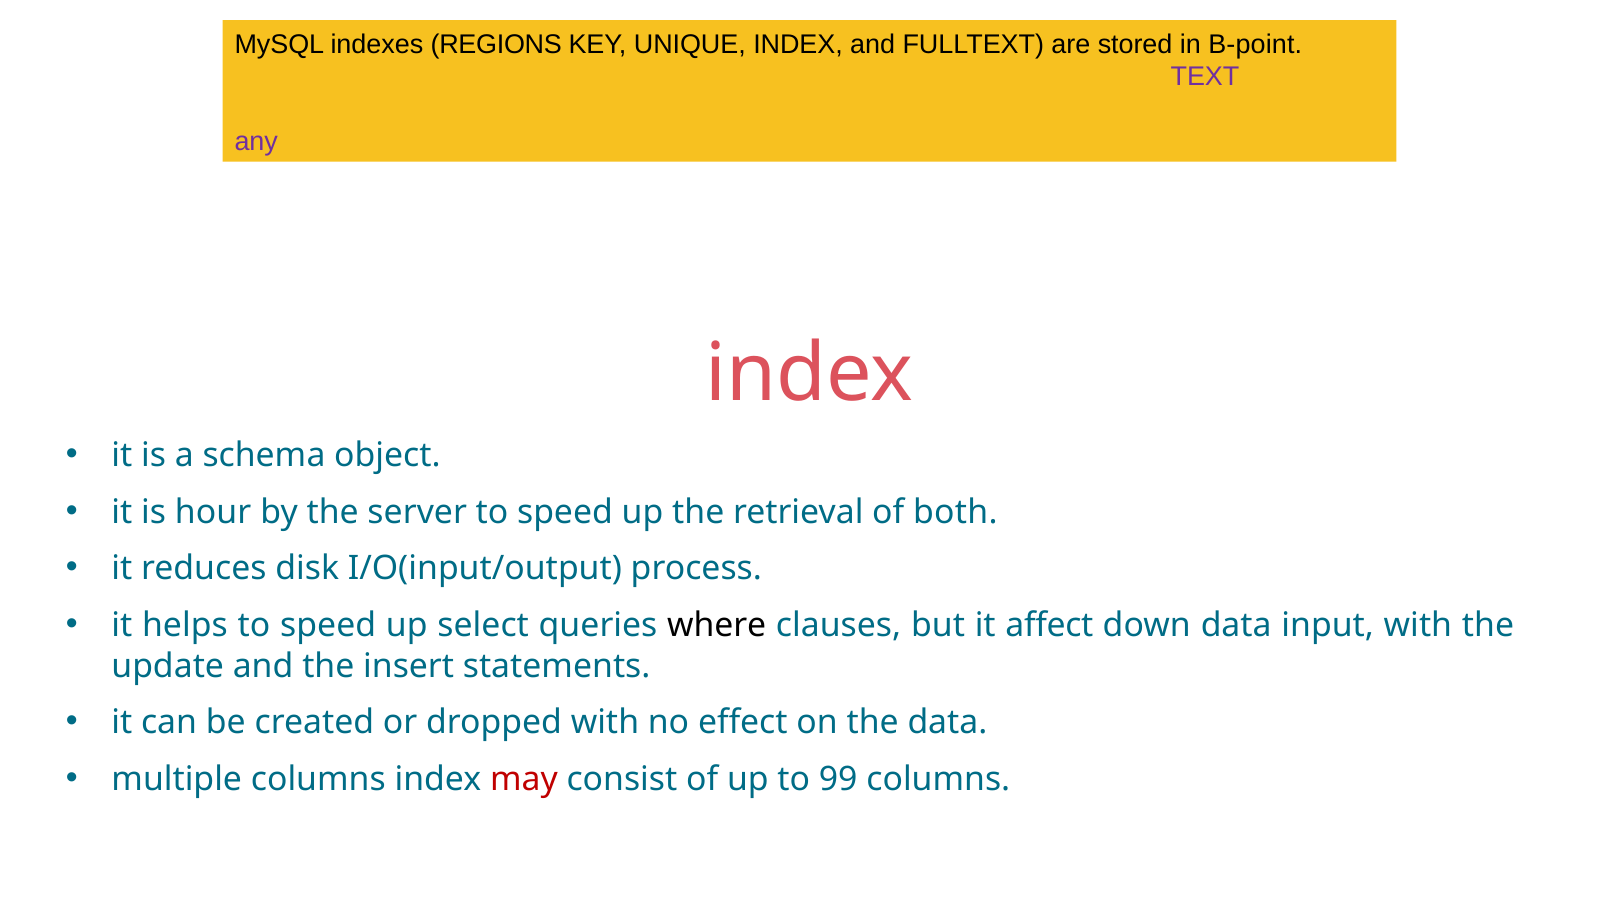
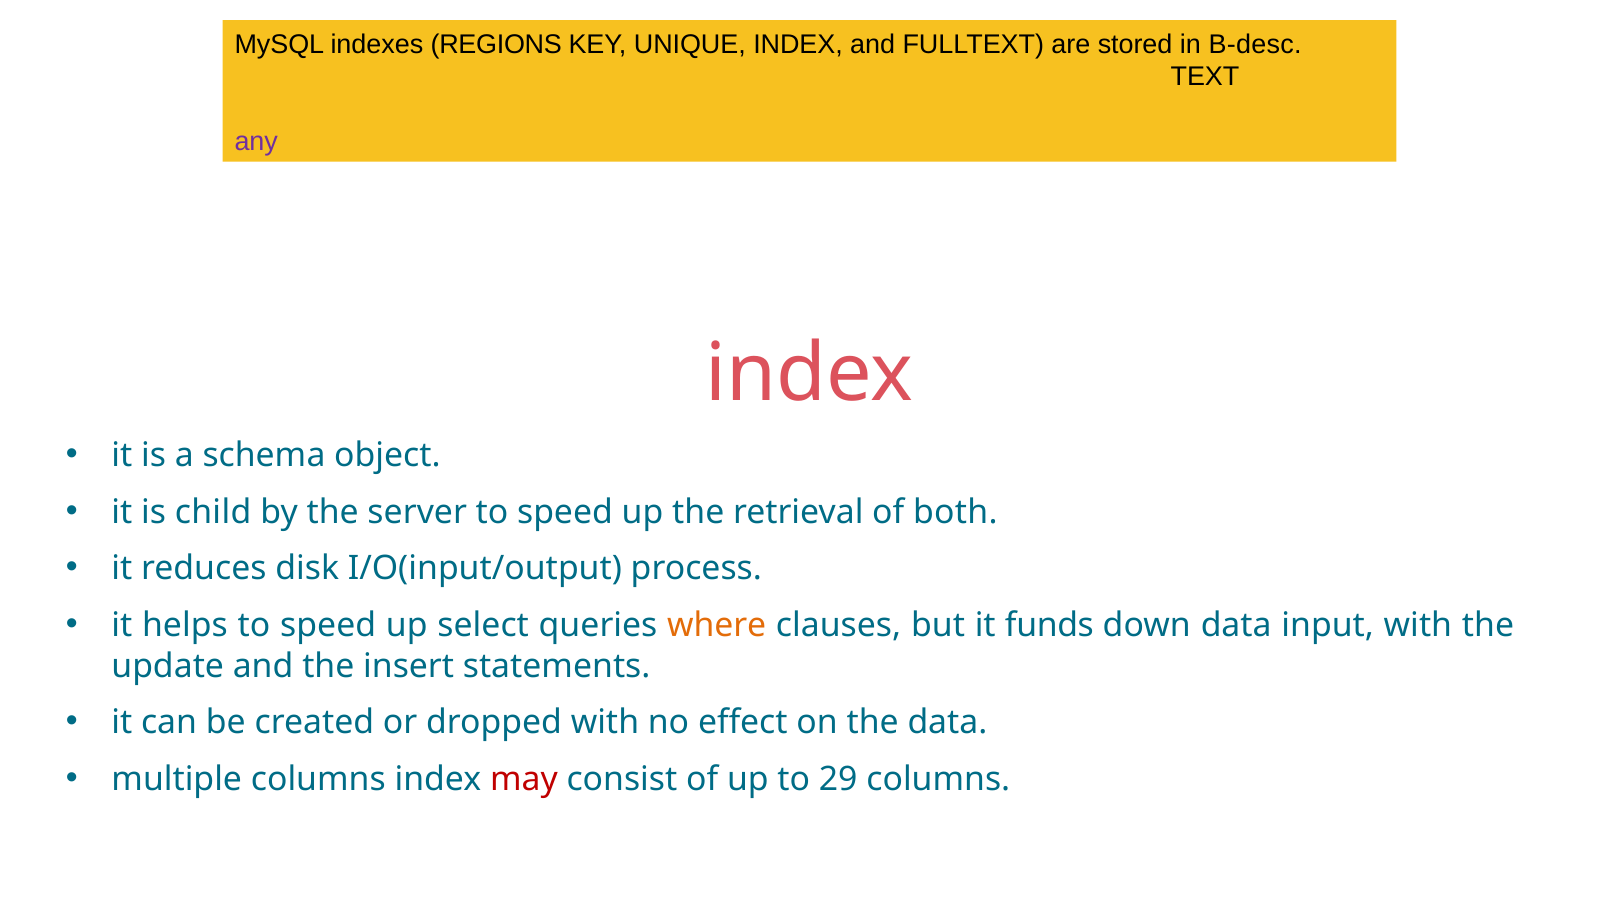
B-point: B-point -> B-desc (1255, 44)
TEXT colour: purple -> black (1205, 77)
hour: hour -> child (213, 512)
where colour: black -> orange (717, 625)
affect: affect -> funds (1049, 625)
99: 99 -> 29 (838, 779)
